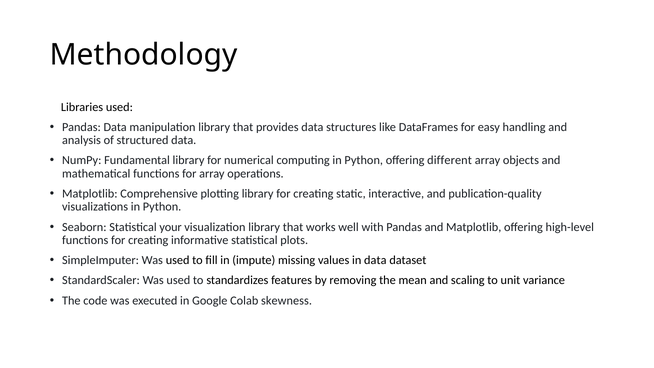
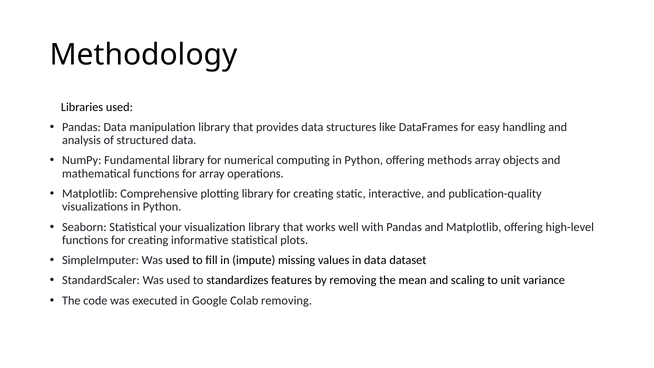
different: different -> methods (450, 160)
Colab skewness: skewness -> removing (287, 300)
